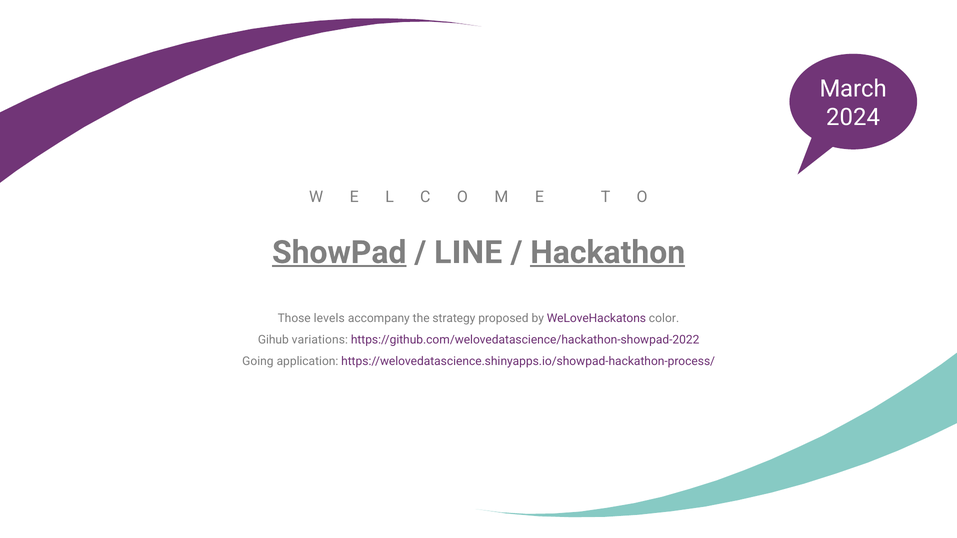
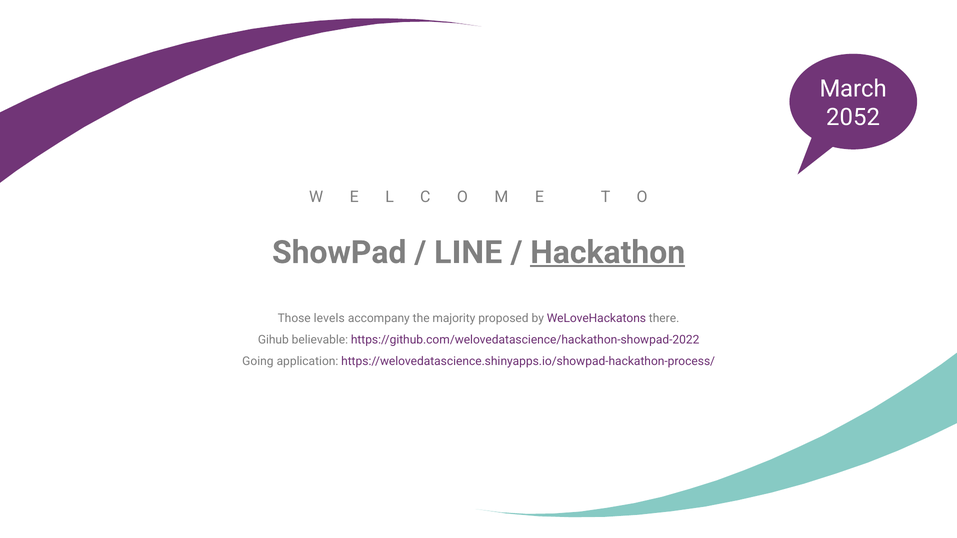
2024: 2024 -> 2052 (853, 118)
ShowPad underline: present -> none (339, 253)
strategy: strategy -> majority (454, 318)
color: color -> there (664, 318)
variations: variations -> believable (320, 340)
